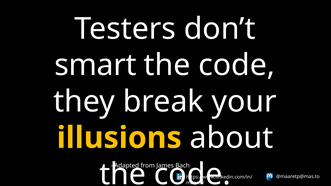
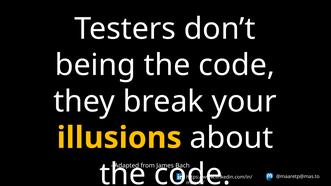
smart: smart -> being (95, 65)
